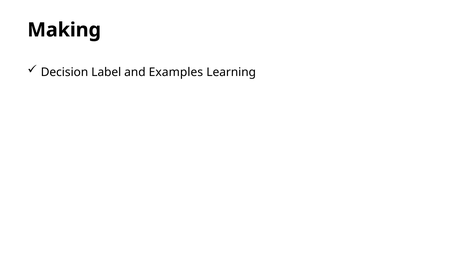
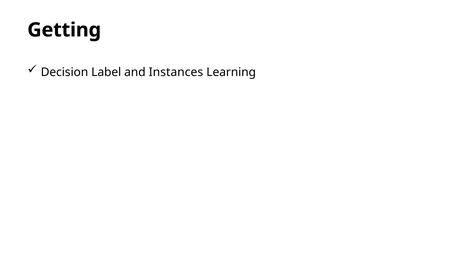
Making: Making -> Getting (64, 30)
Examples: Examples -> Instances (176, 72)
